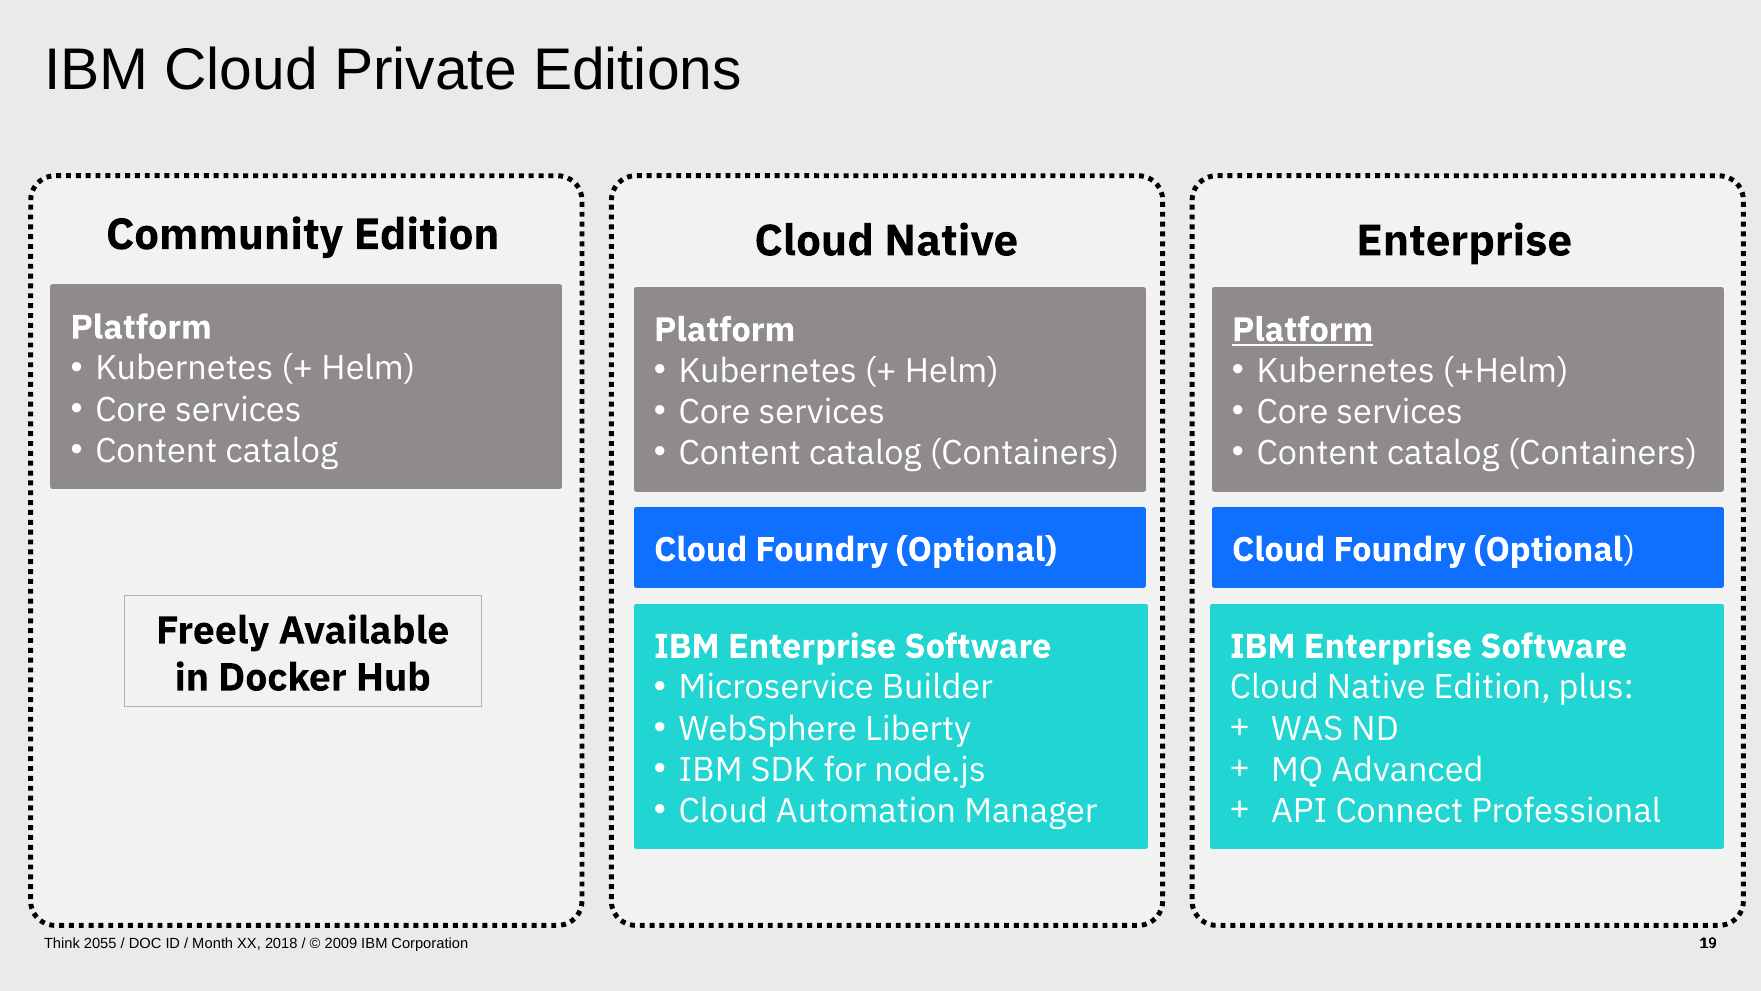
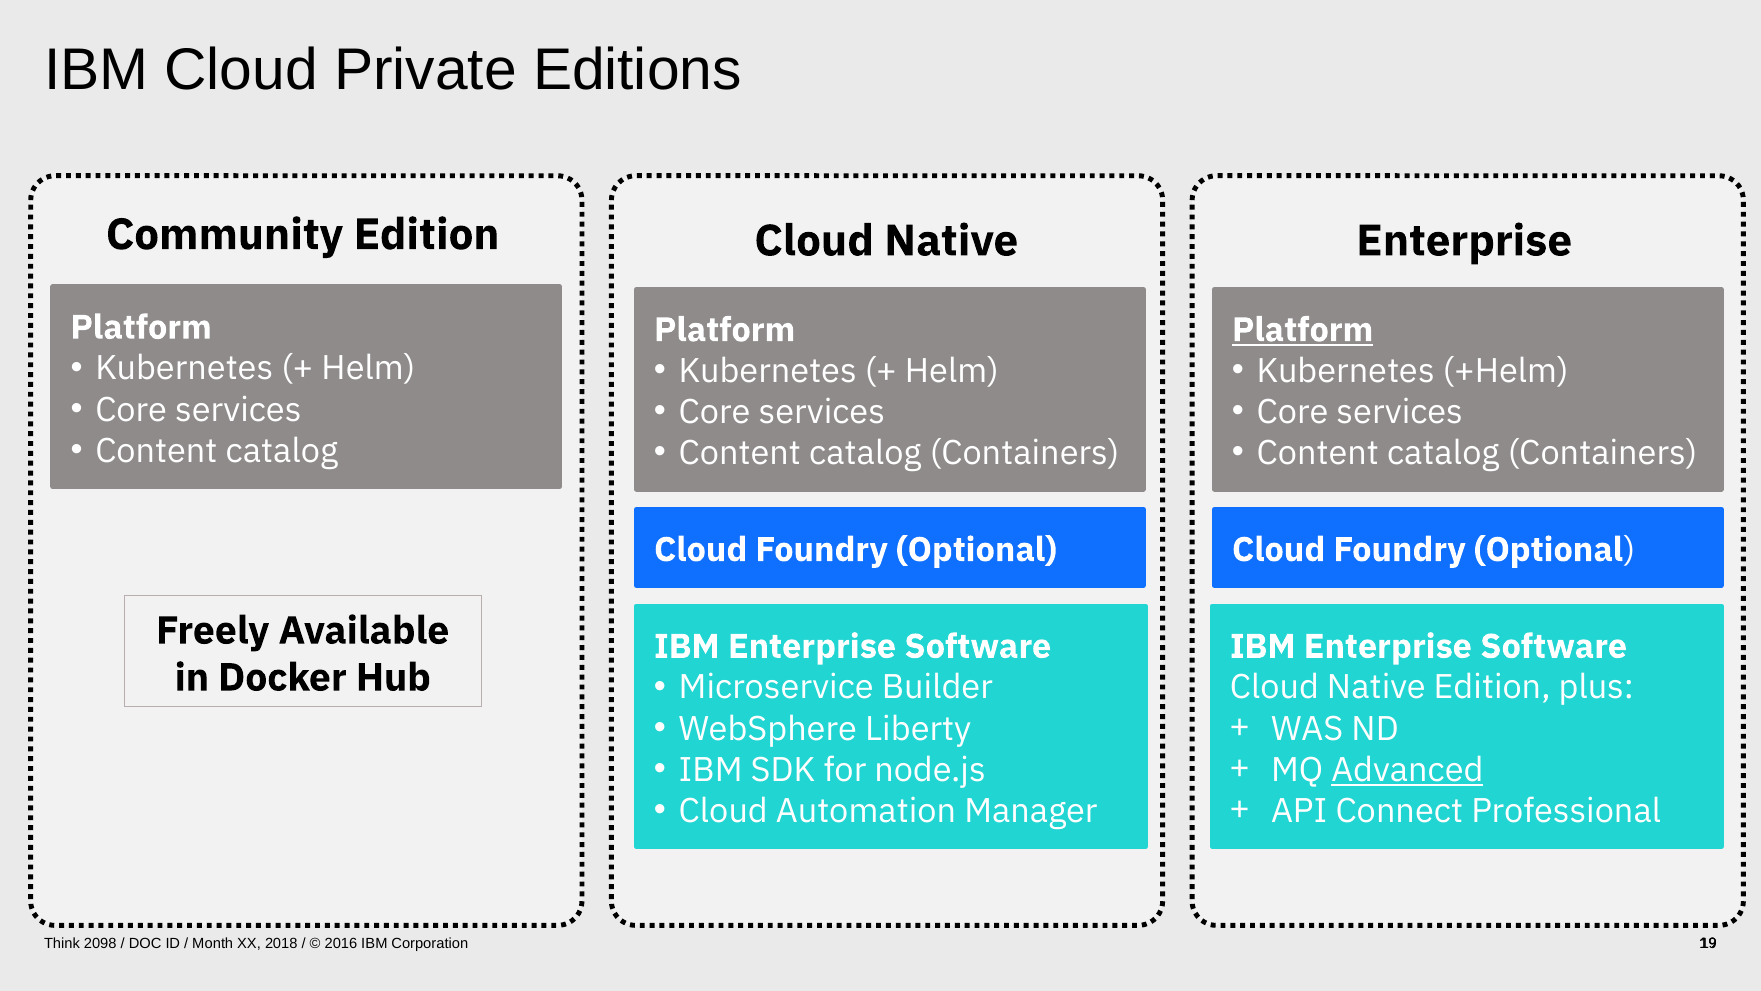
Advanced underline: none -> present (1407, 770)
2055: 2055 -> 2098 (100, 944)
2009: 2009 -> 2016 (341, 944)
